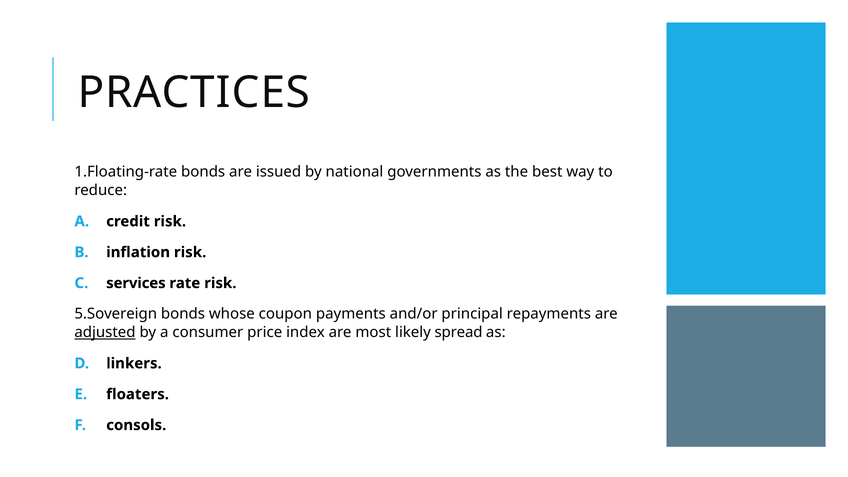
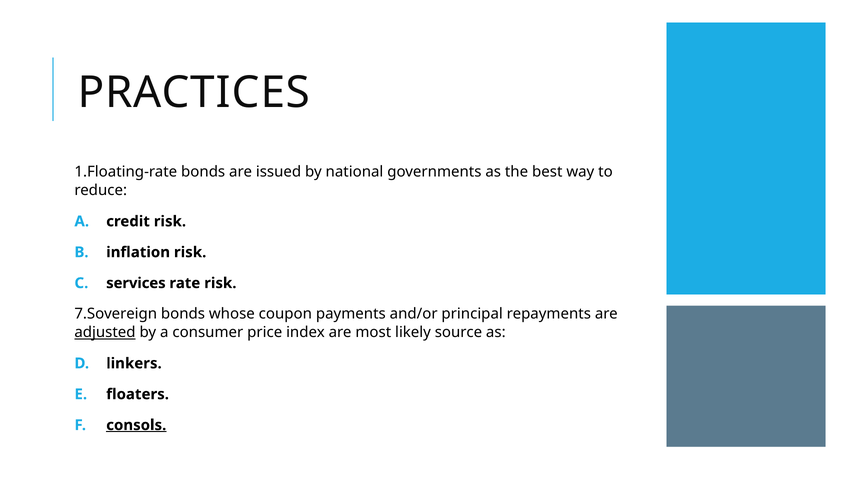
5.Sovereign: 5.Sovereign -> 7.Sovereign (116, 314)
spread: spread -> source (458, 333)
consols underline: none -> present (136, 425)
